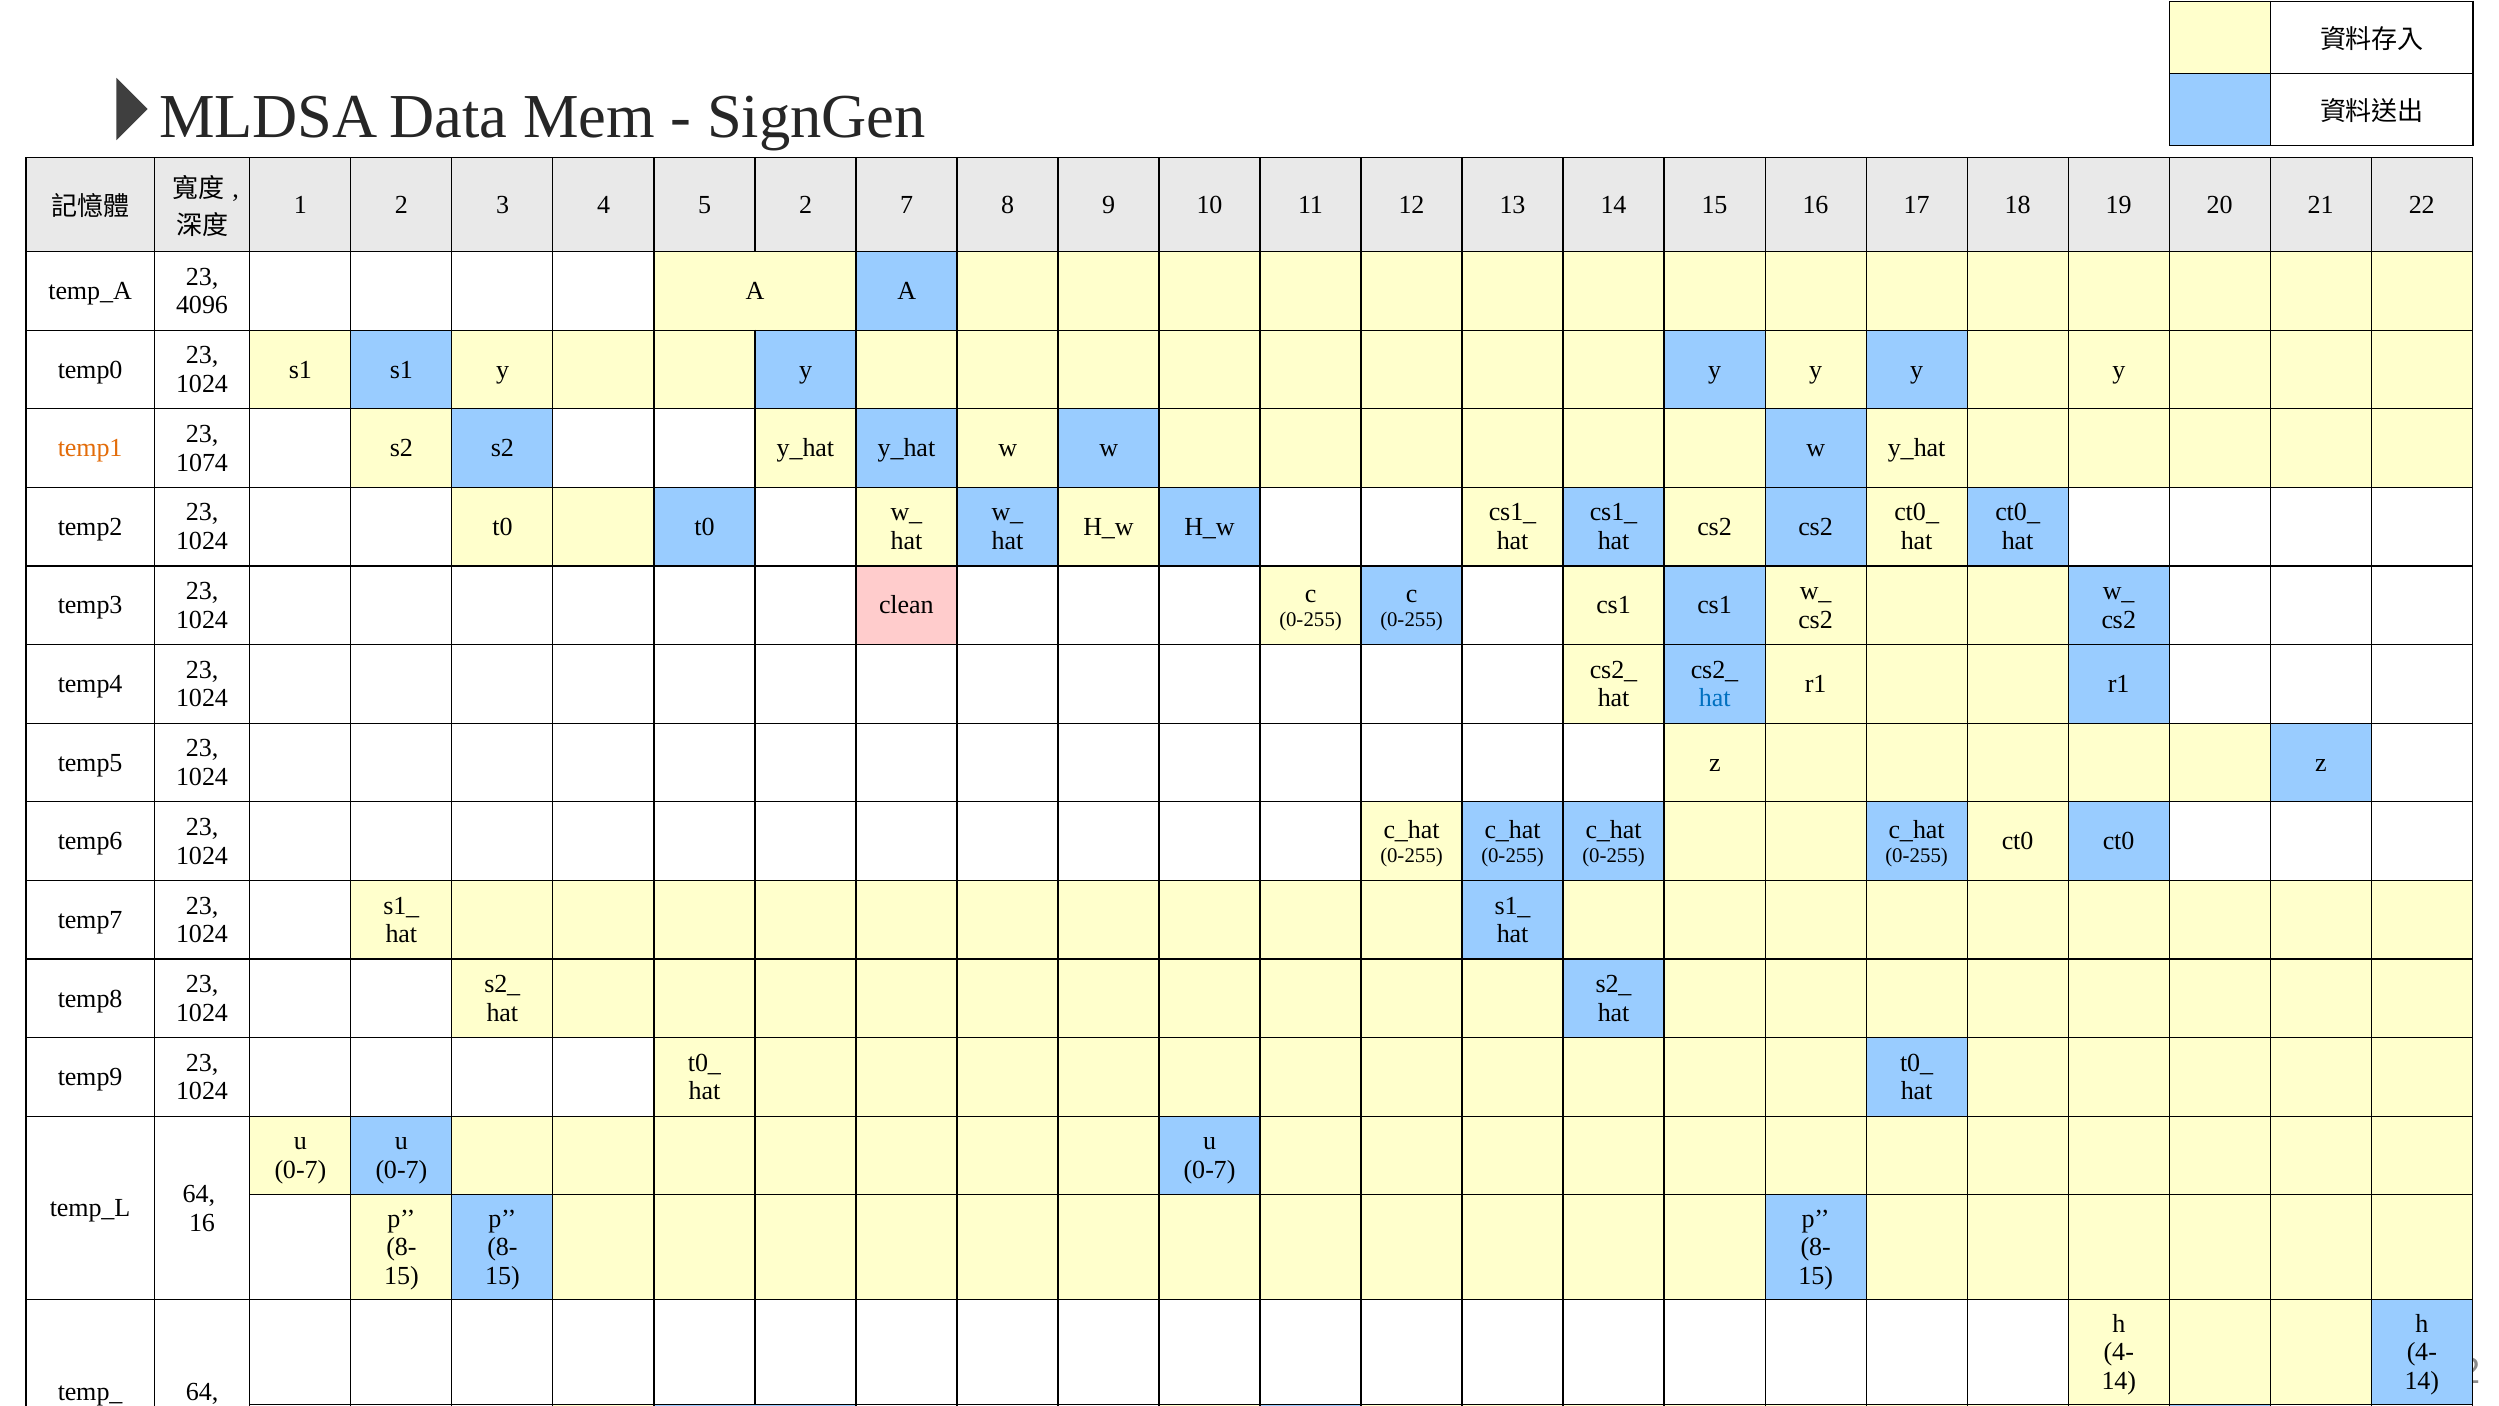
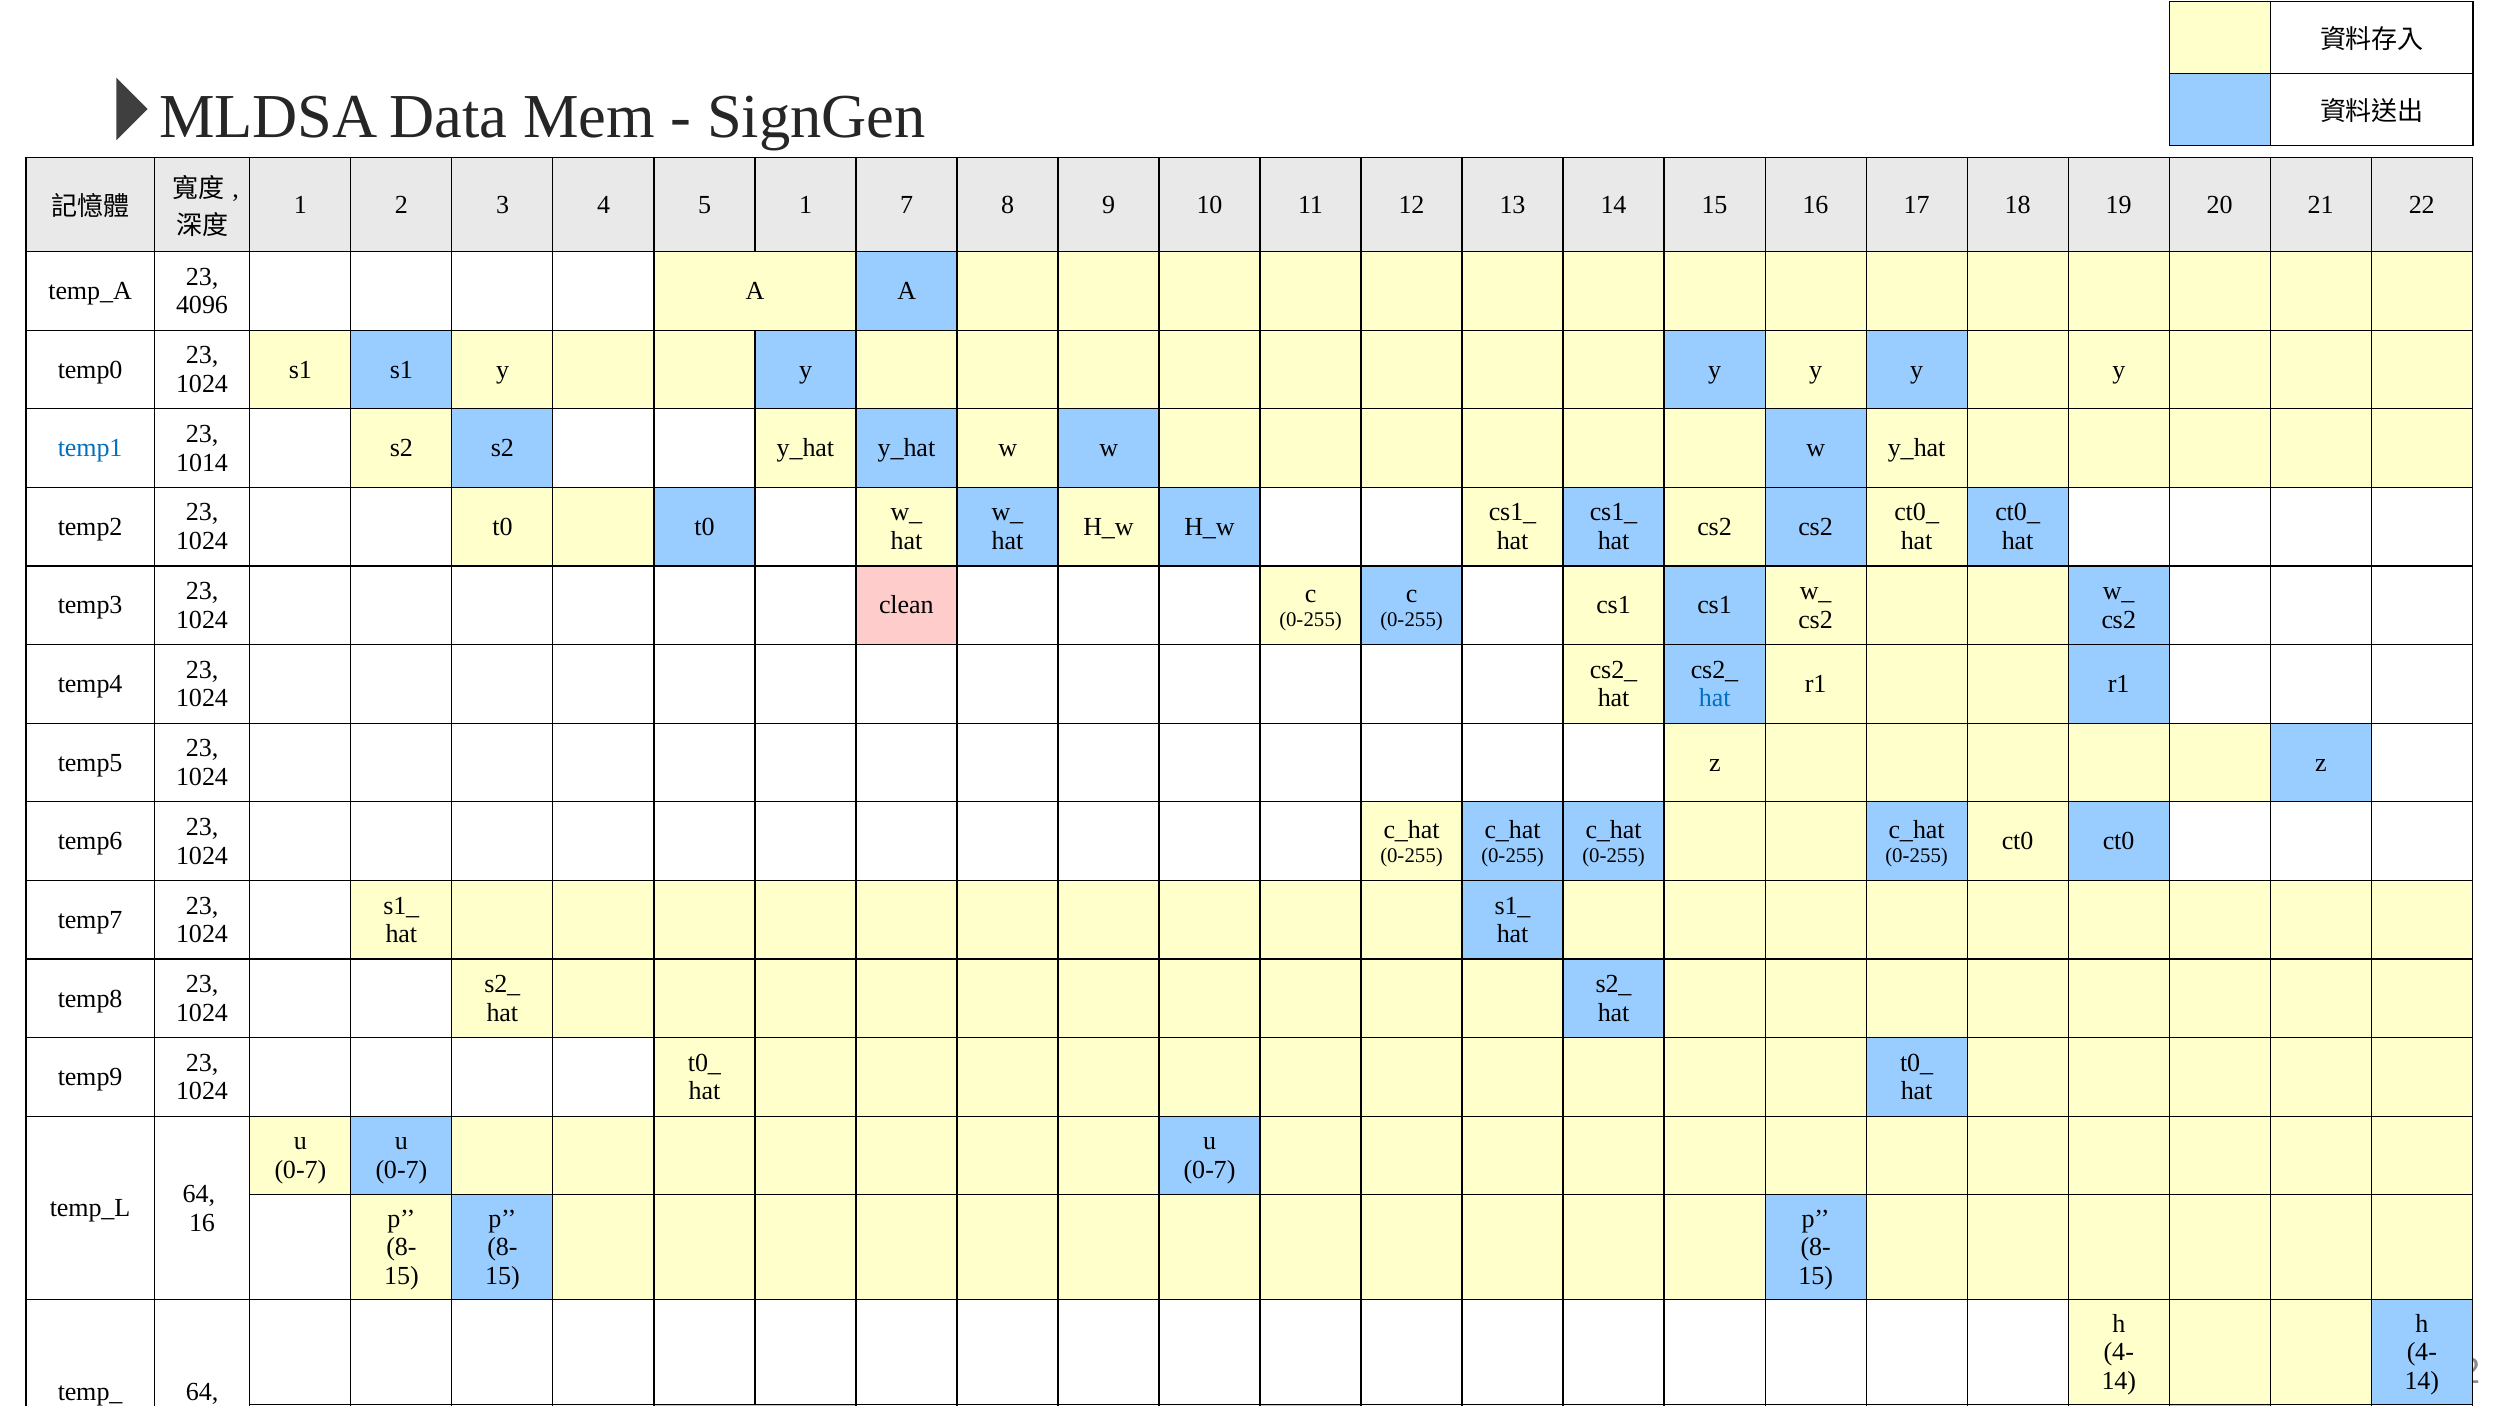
5 2: 2 -> 1 (806, 205)
temp1 colour: orange -> blue (90, 448)
1074: 1074 -> 1014 (202, 462)
